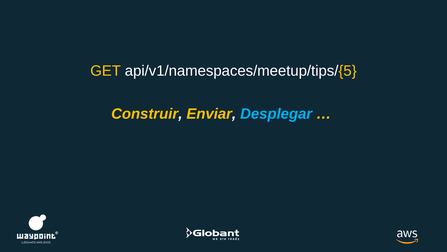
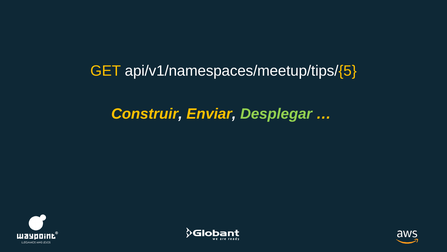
Desplegar colour: light blue -> light green (276, 114)
